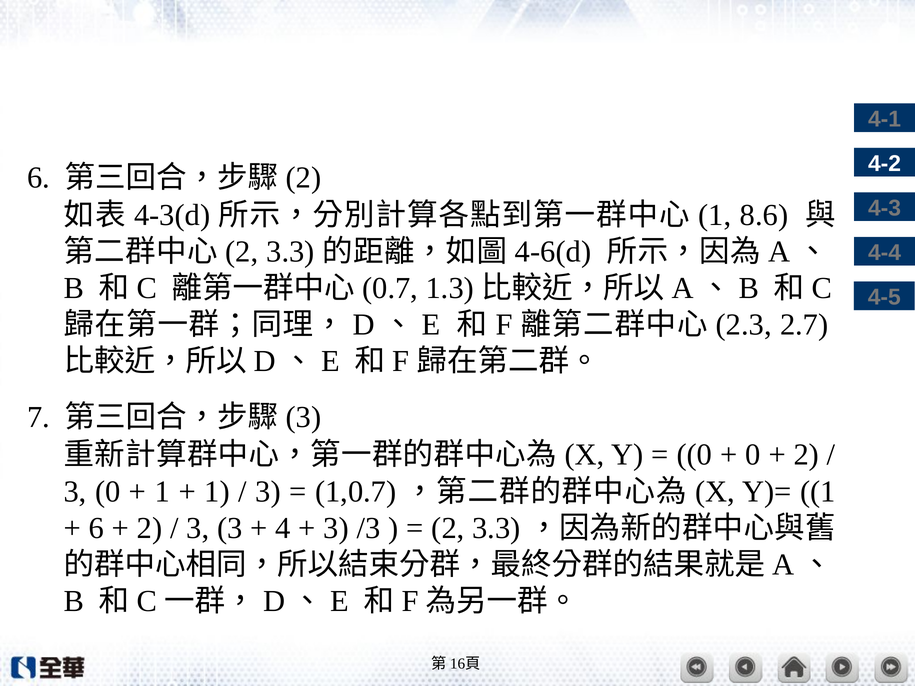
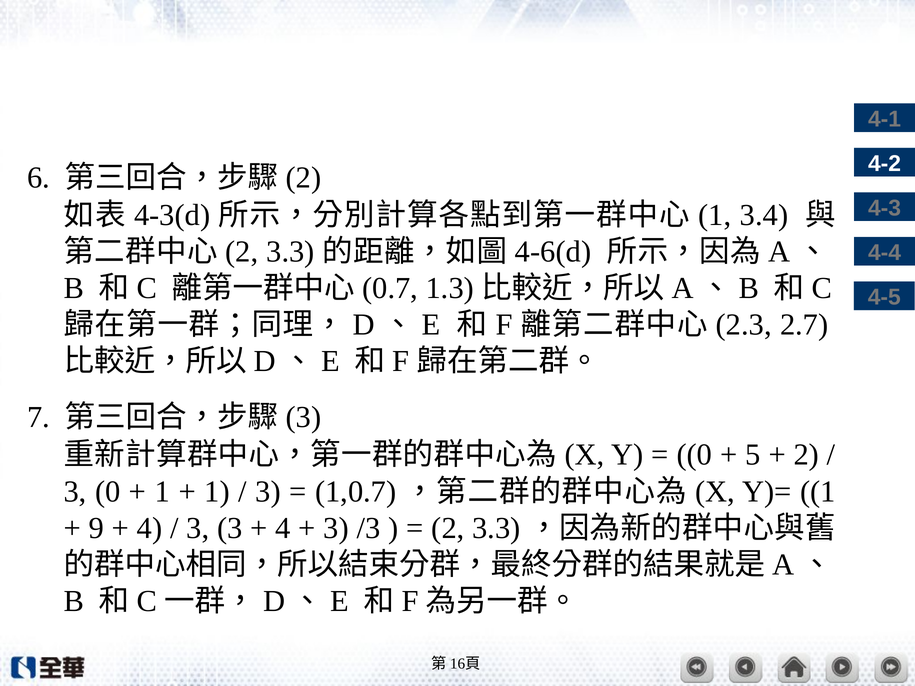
8.6: 8.6 -> 3.4 (764, 215)
0: 0 -> 5 (753, 455)
6: 6 -> 9 (96, 528)
2: 2 -> 4 (149, 528)
